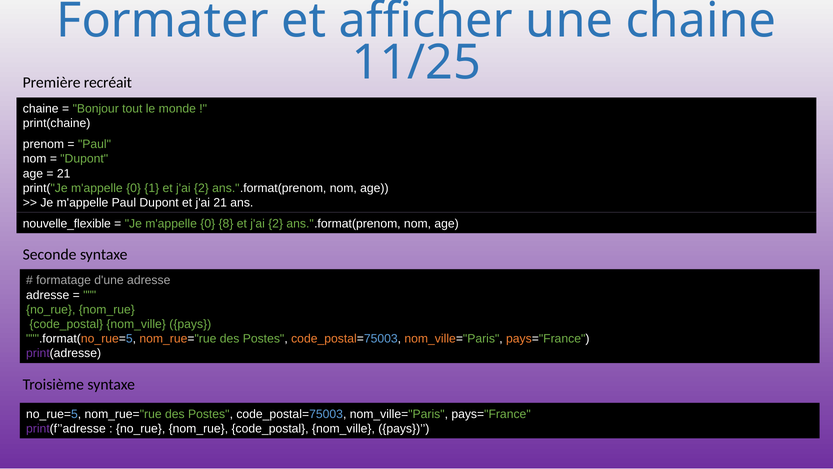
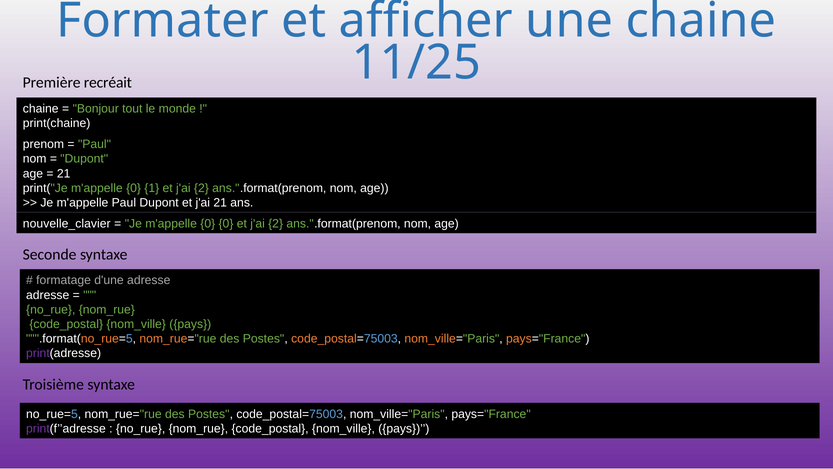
nouvelle_flexible: nouvelle_flexible -> nouvelle_clavier (67, 223)
0 8: 8 -> 0 (226, 223)
